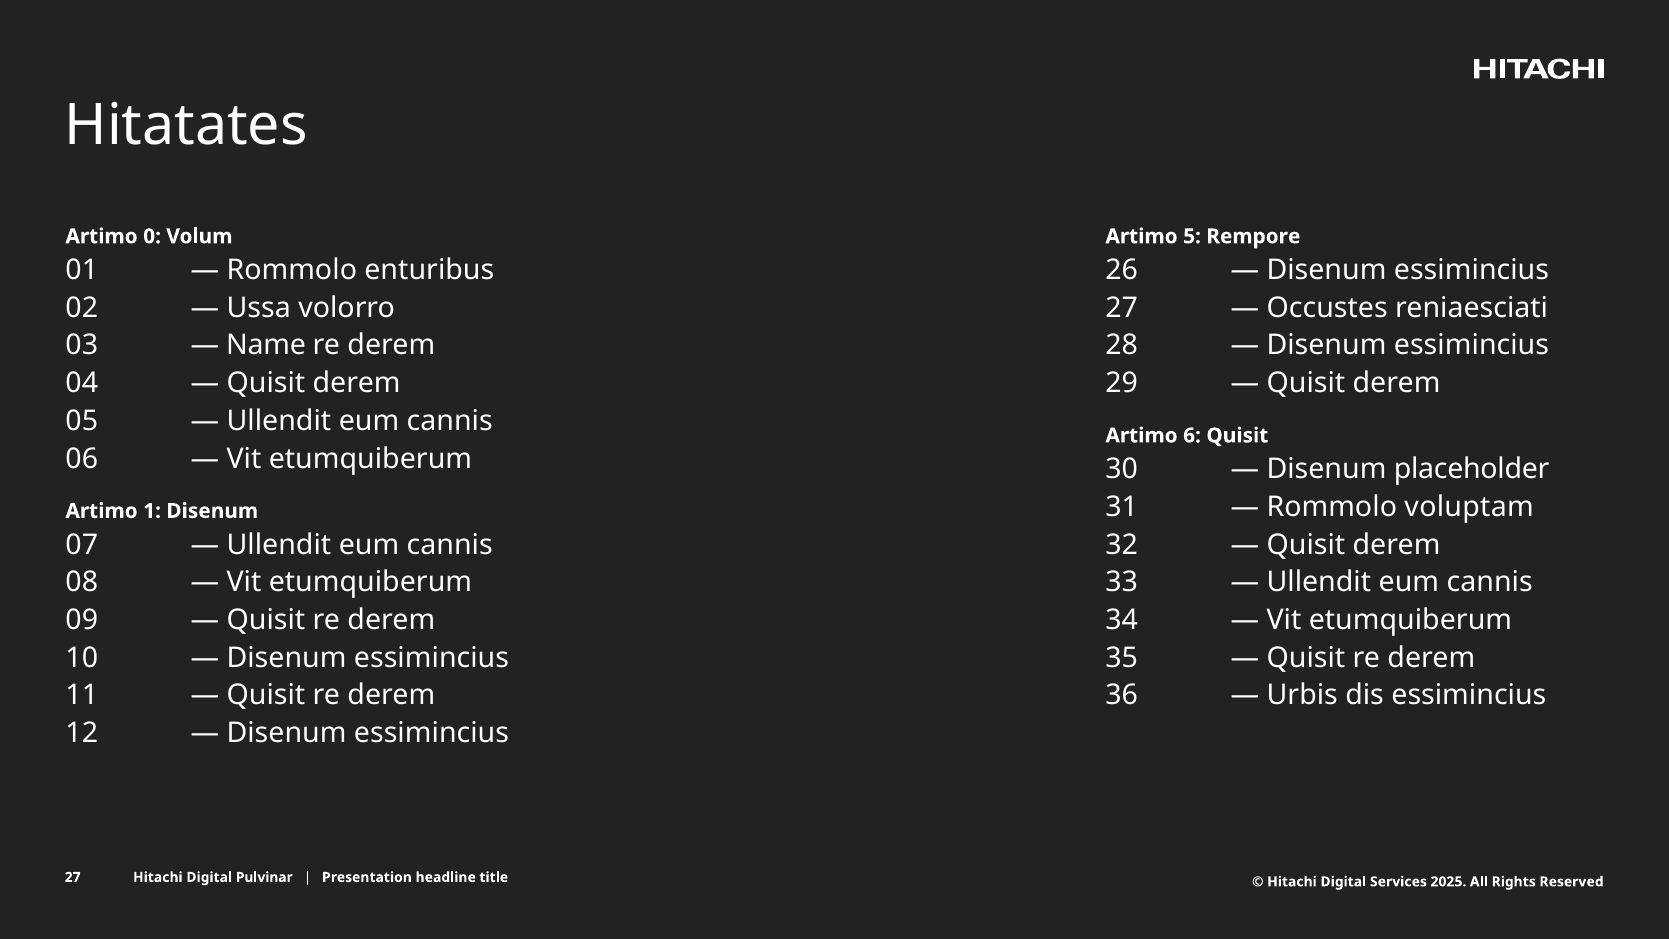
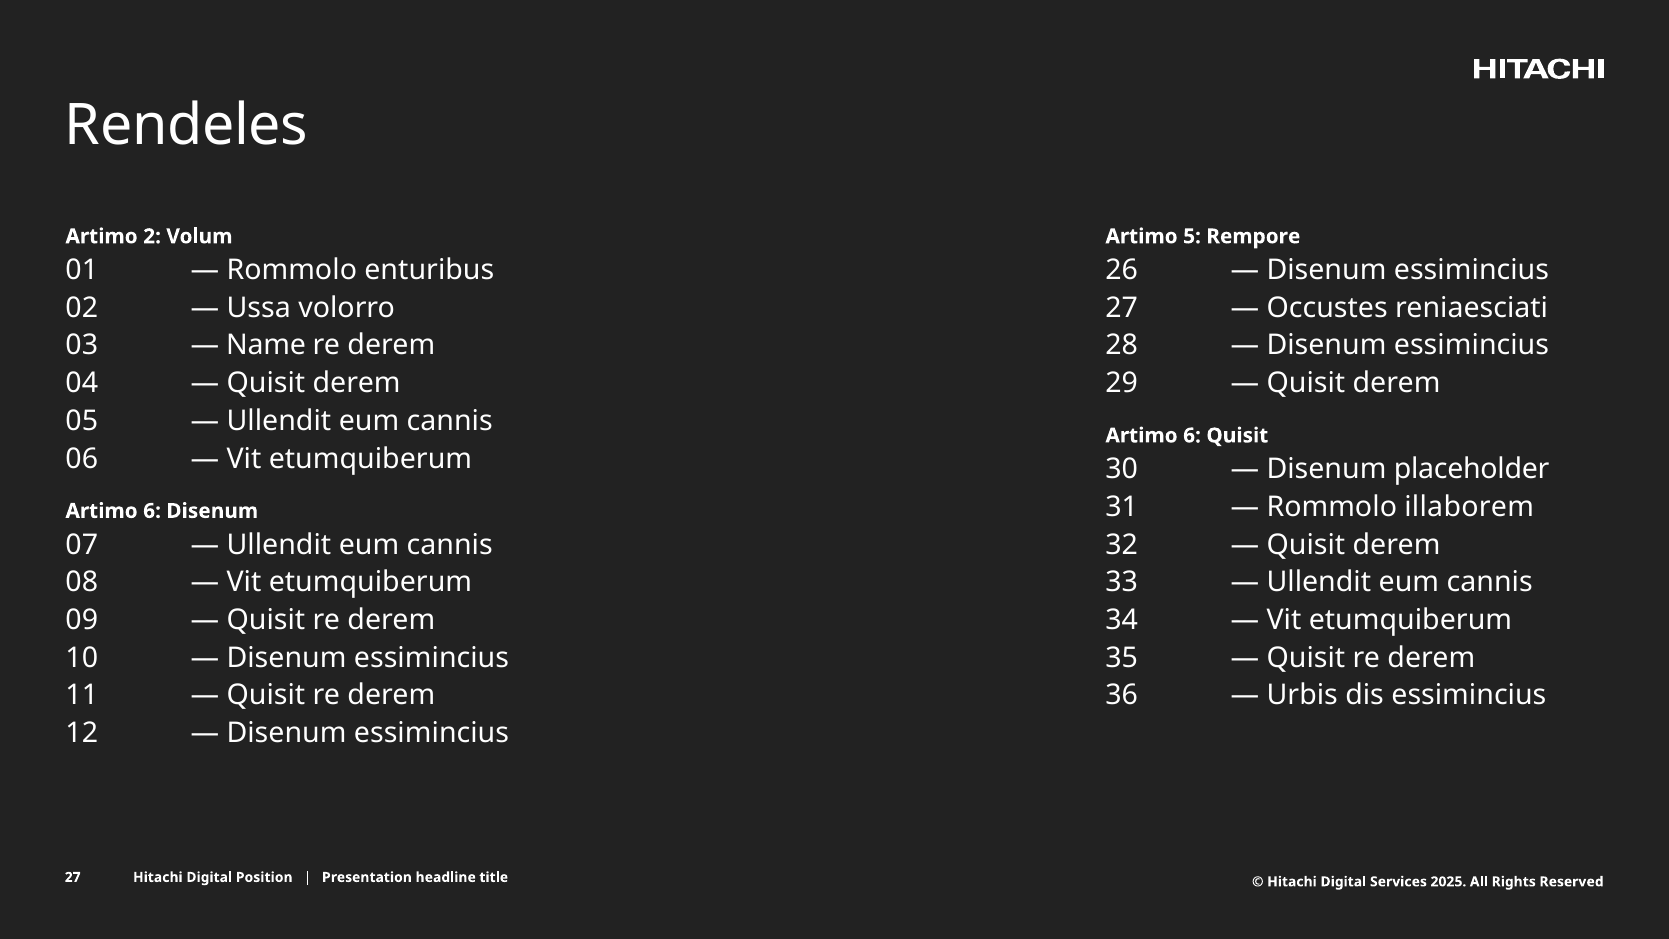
Hitatates: Hitatates -> Rendeles (186, 126)
0: 0 -> 2 (152, 236)
voluptam: voluptam -> illaborem (1469, 507)
1: 1 -> 6 (152, 511)
Pulvinar: Pulvinar -> Position (264, 877)
